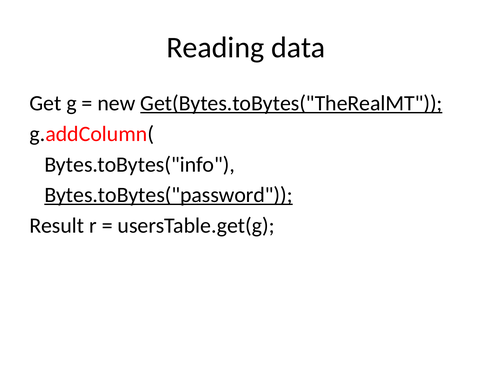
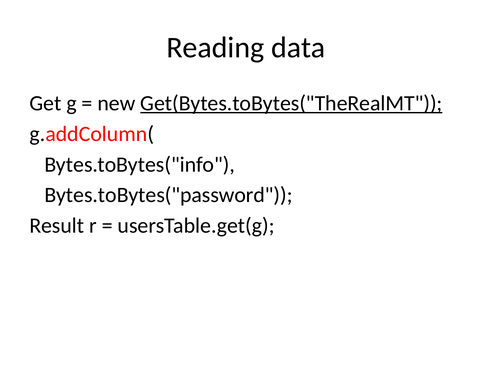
Bytes.toBytes("password underline: present -> none (168, 195)
